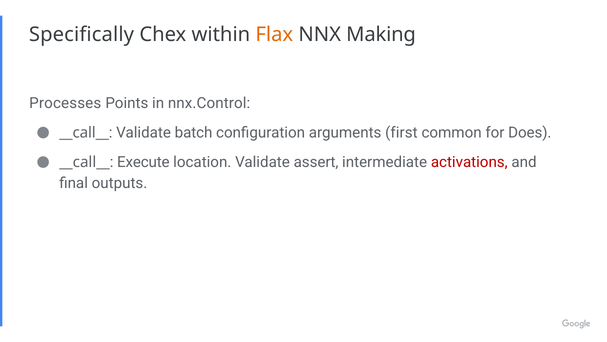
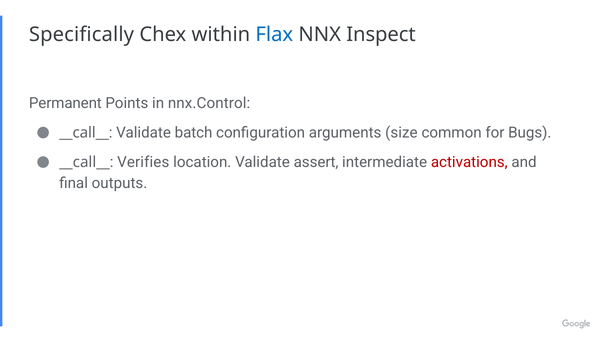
Flax colour: orange -> blue (274, 34)
Making: Making -> Inspect (381, 34)
Processes: Processes -> Permanent (65, 103)
first: first -> size (401, 132)
Does: Does -> Bugs (530, 132)
Execute: Execute -> Verifies (143, 162)
